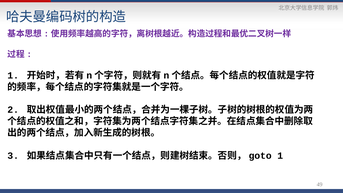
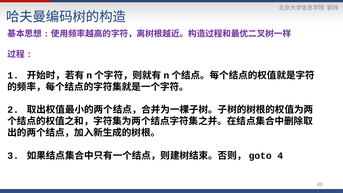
1: 1 -> 4 (280, 156)
